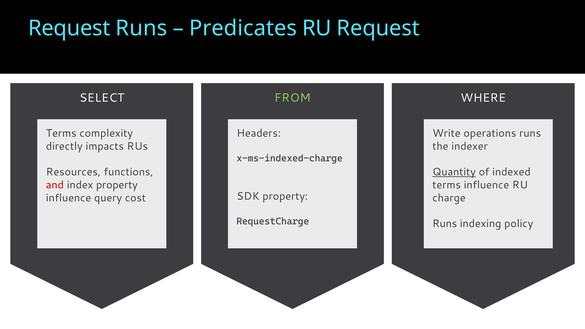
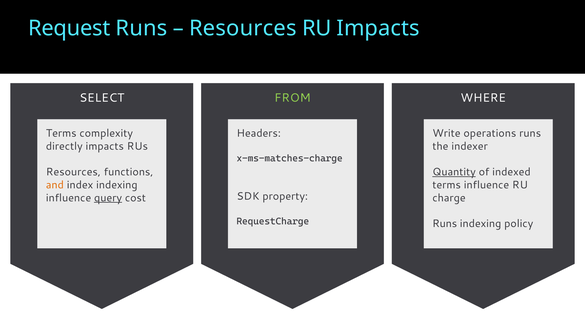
Predicates: Predicates -> Resources (243, 28)
RU Request: Request -> Impacts (378, 28)
x-ms-indexed-charge: x-ms-indexed-charge -> x-ms-matches-charge (290, 158)
and colour: red -> orange (55, 185)
index property: property -> indexing (117, 185)
query underline: none -> present (108, 198)
